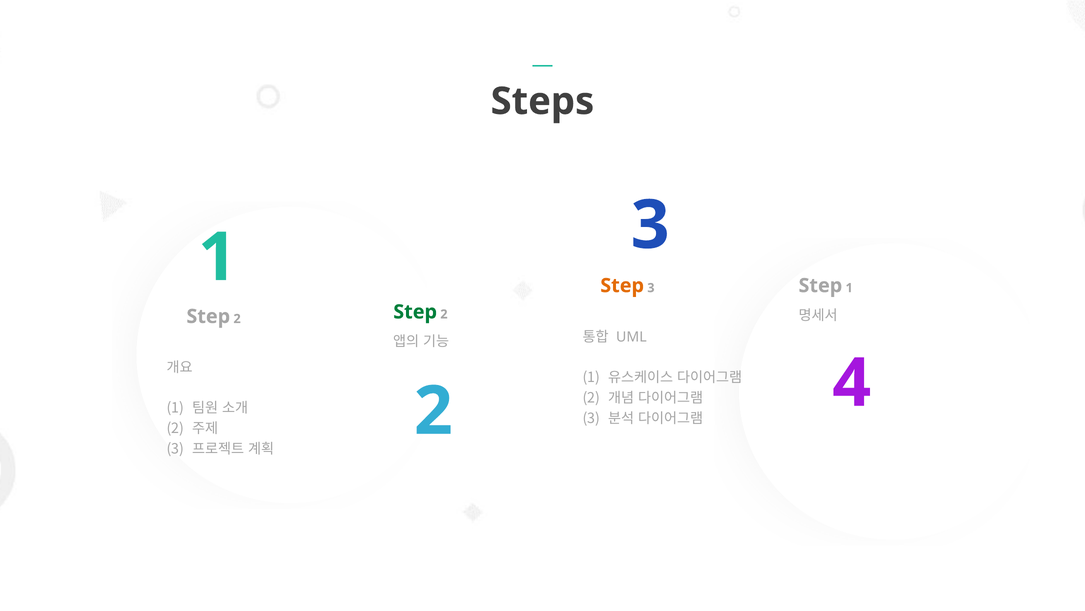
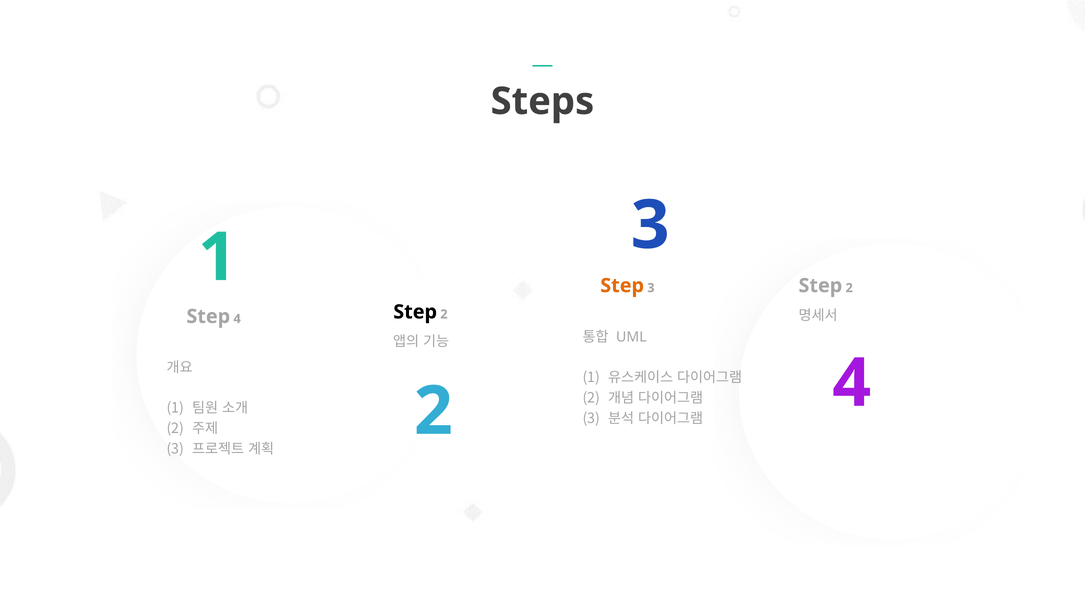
1: 1 -> 2 (849, 288)
Step colour: green -> black (415, 312)
2: 2 -> 4 (237, 319)
